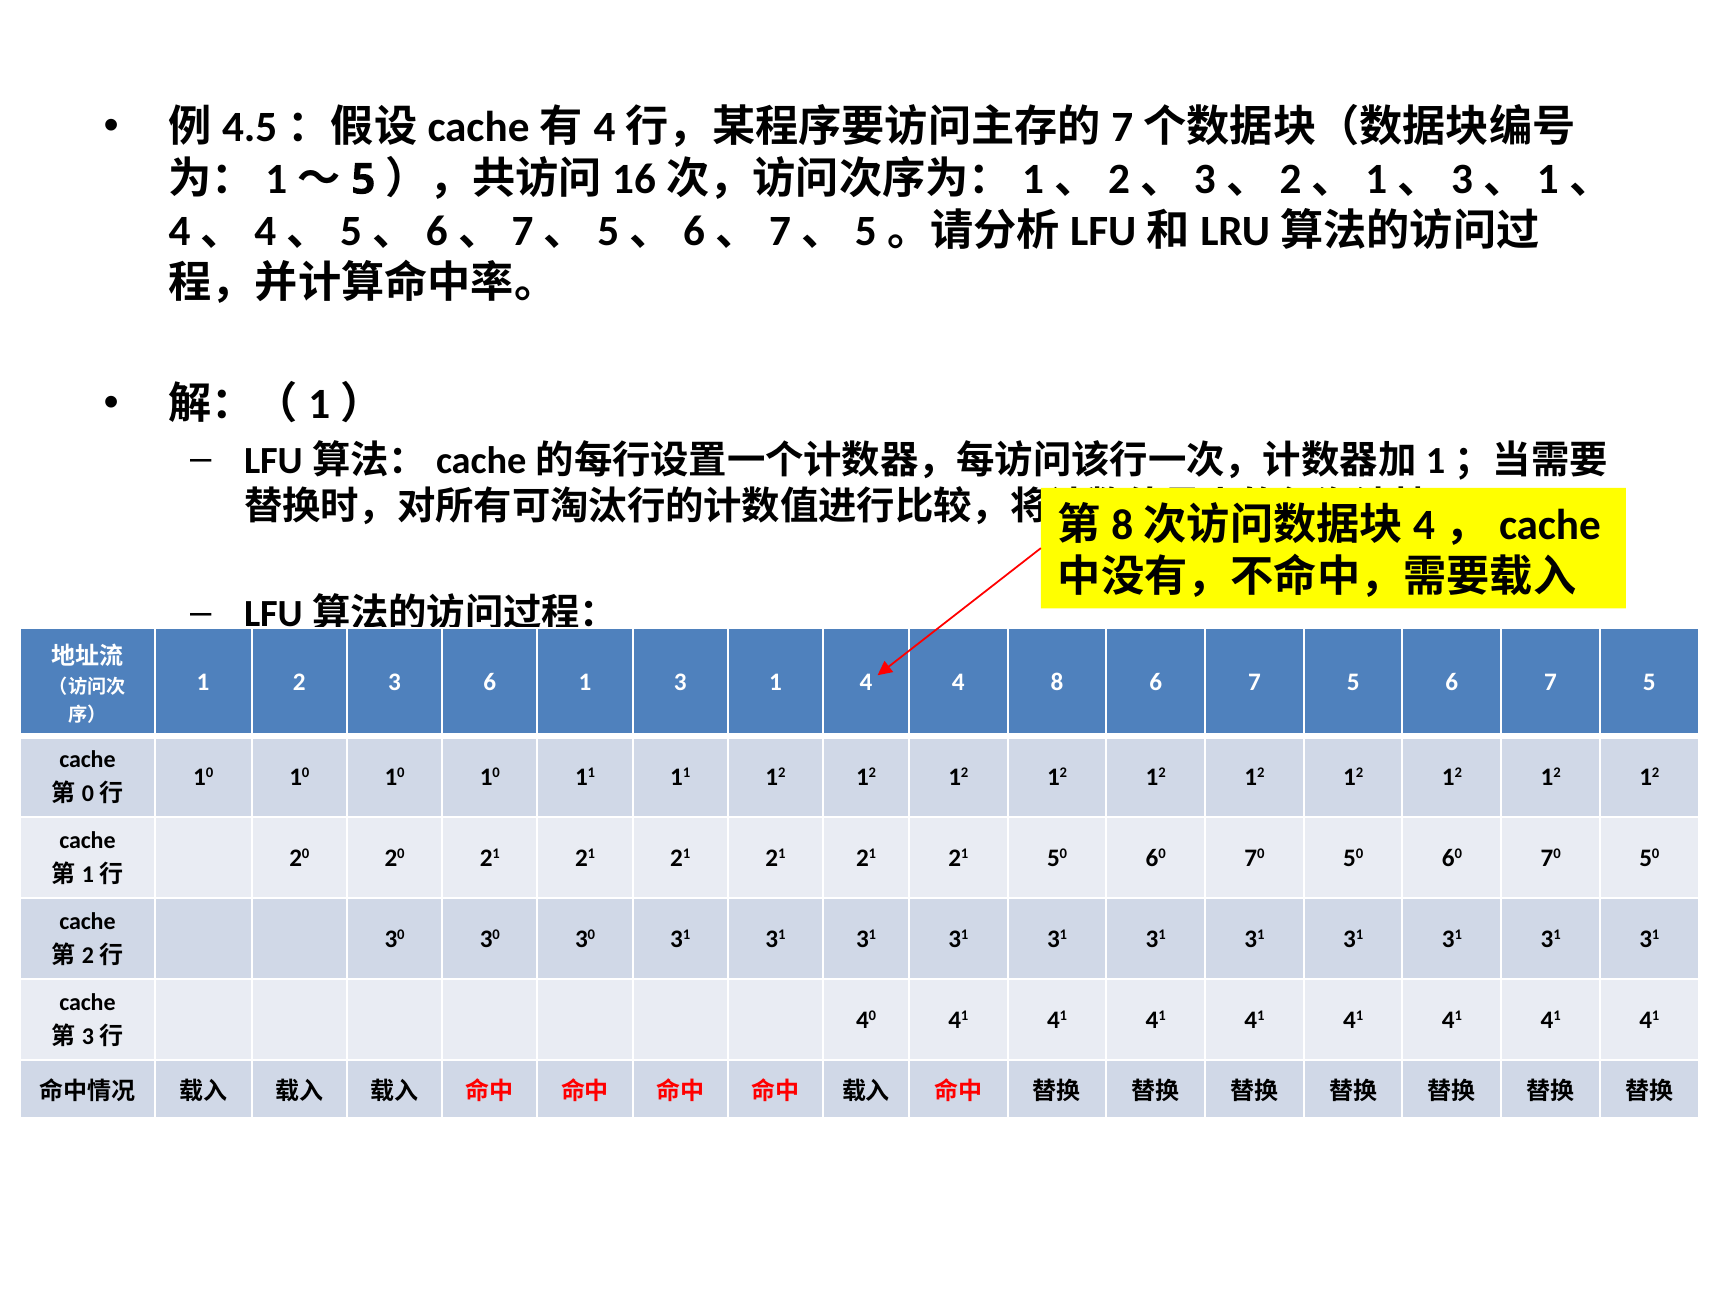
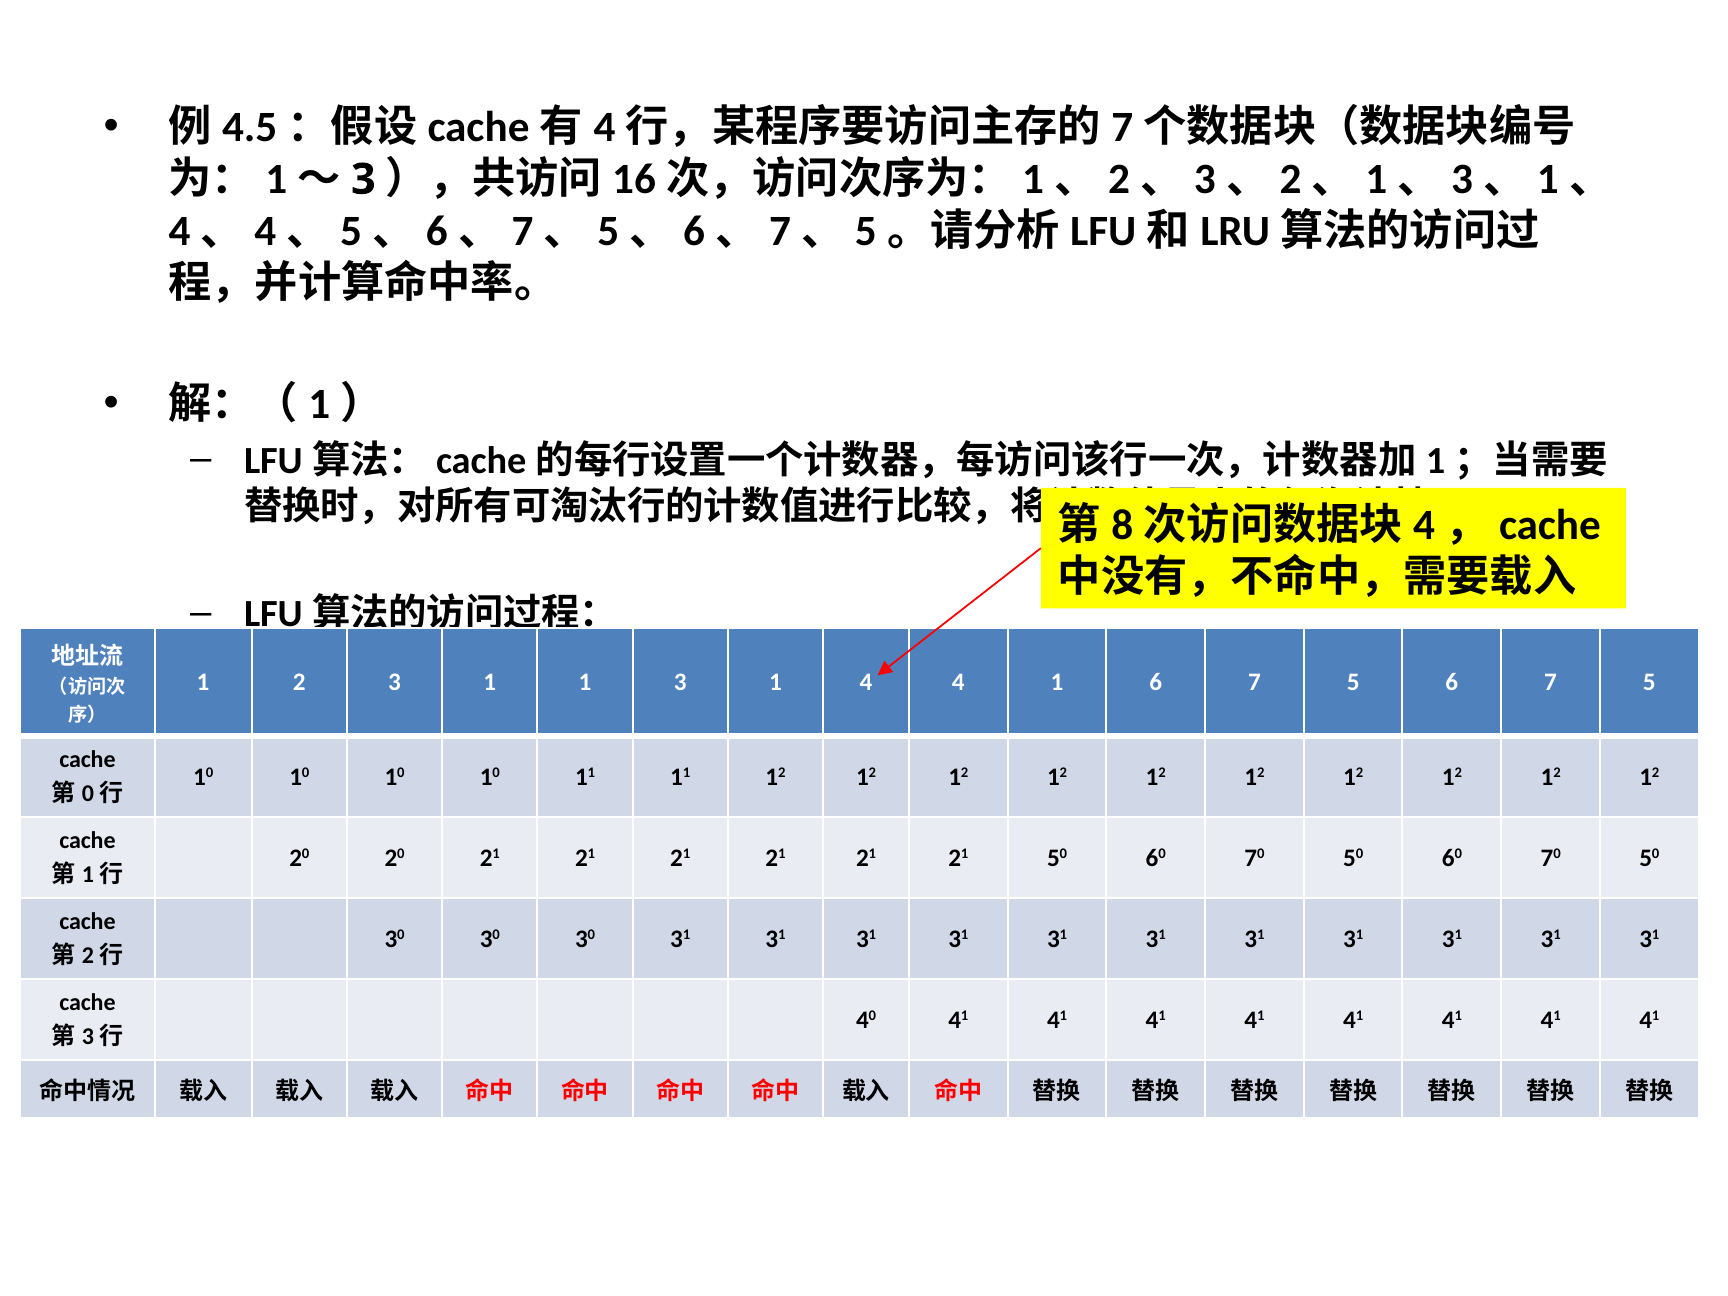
5: 5 -> 3 (363, 179)
2 3 6: 6 -> 1 (490, 682)
4 8: 8 -> 1 (1057, 682)
